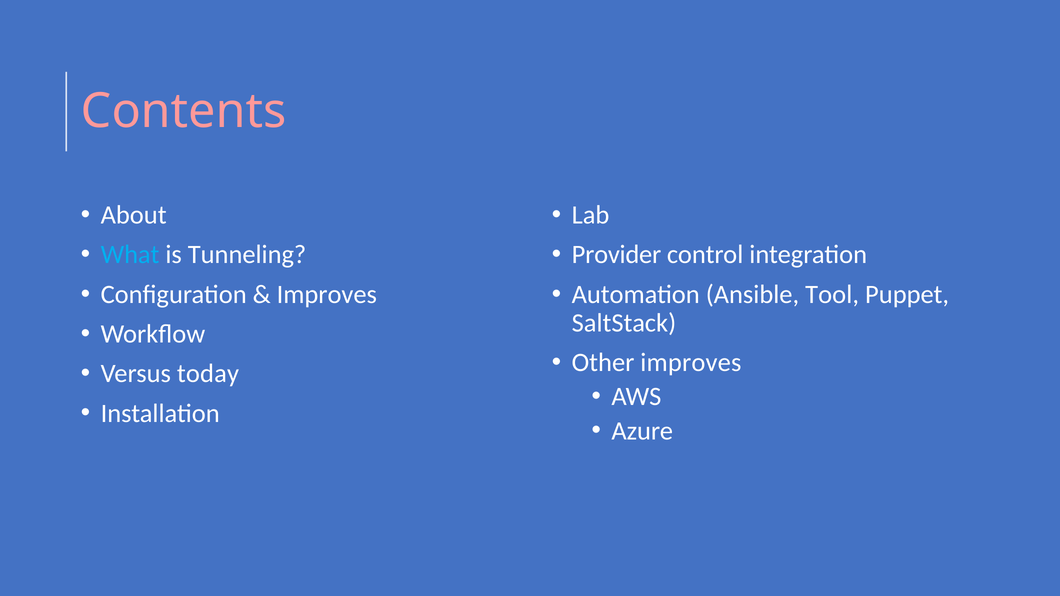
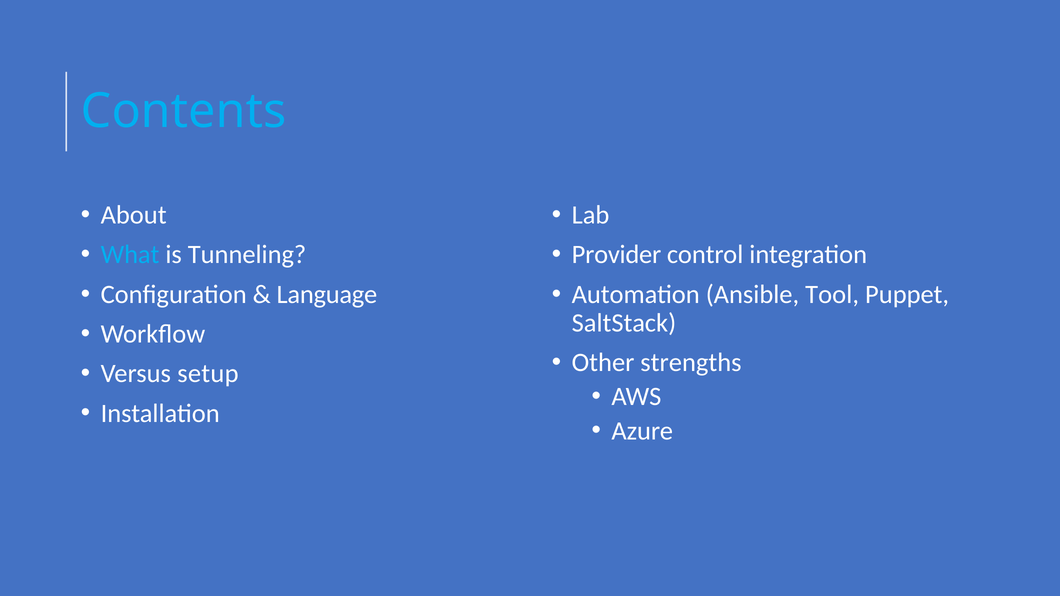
Contents colour: pink -> light blue (184, 111)
Improves: Improves -> Language (327, 294)
Other improves: improves -> strengths (691, 363)
today: today -> setup (208, 374)
